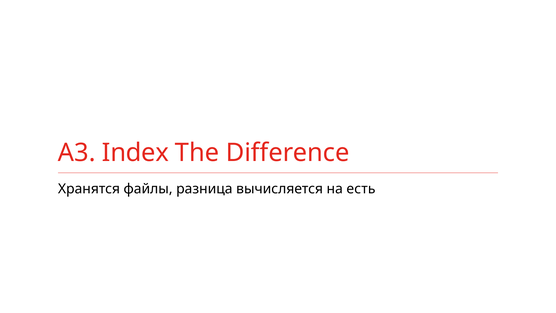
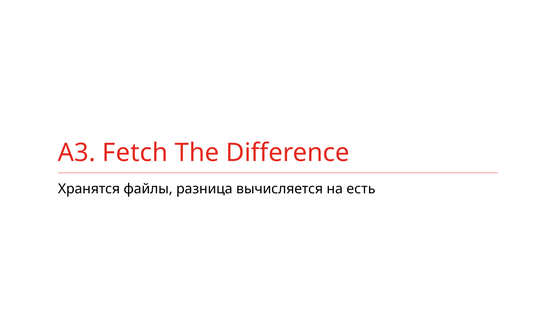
Index: Index -> Fetch (135, 153)
